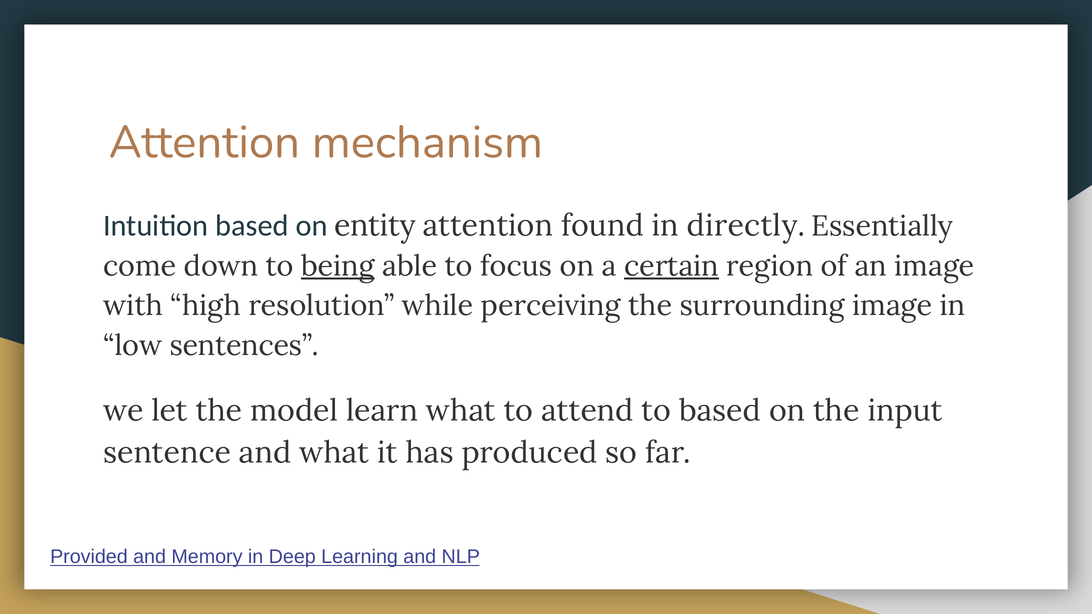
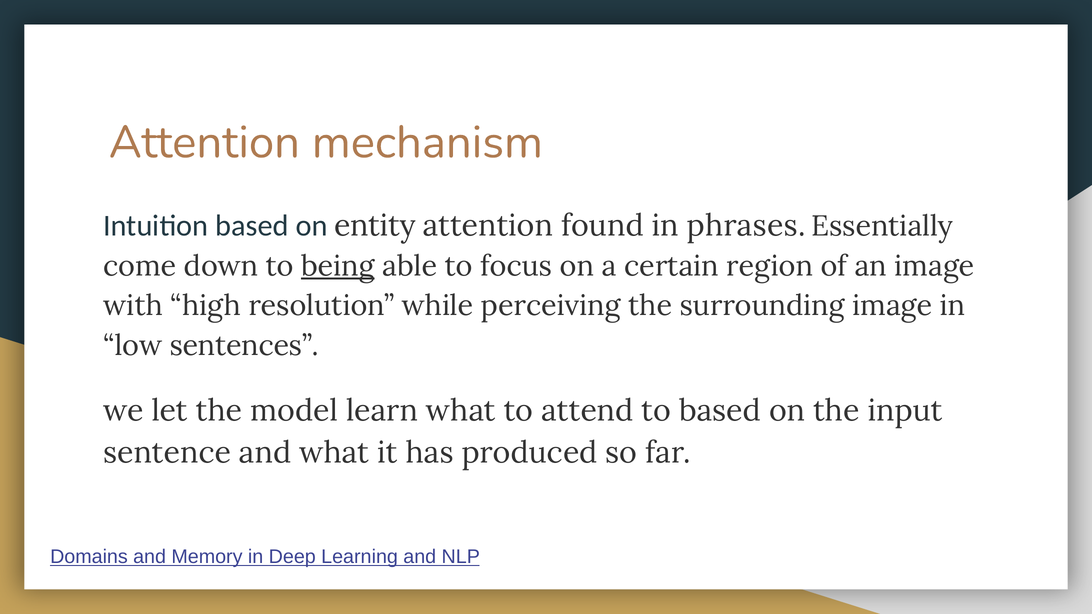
directly: directly -> phrases (746, 226)
certain underline: present -> none (672, 266)
Provided: Provided -> Domains (89, 557)
